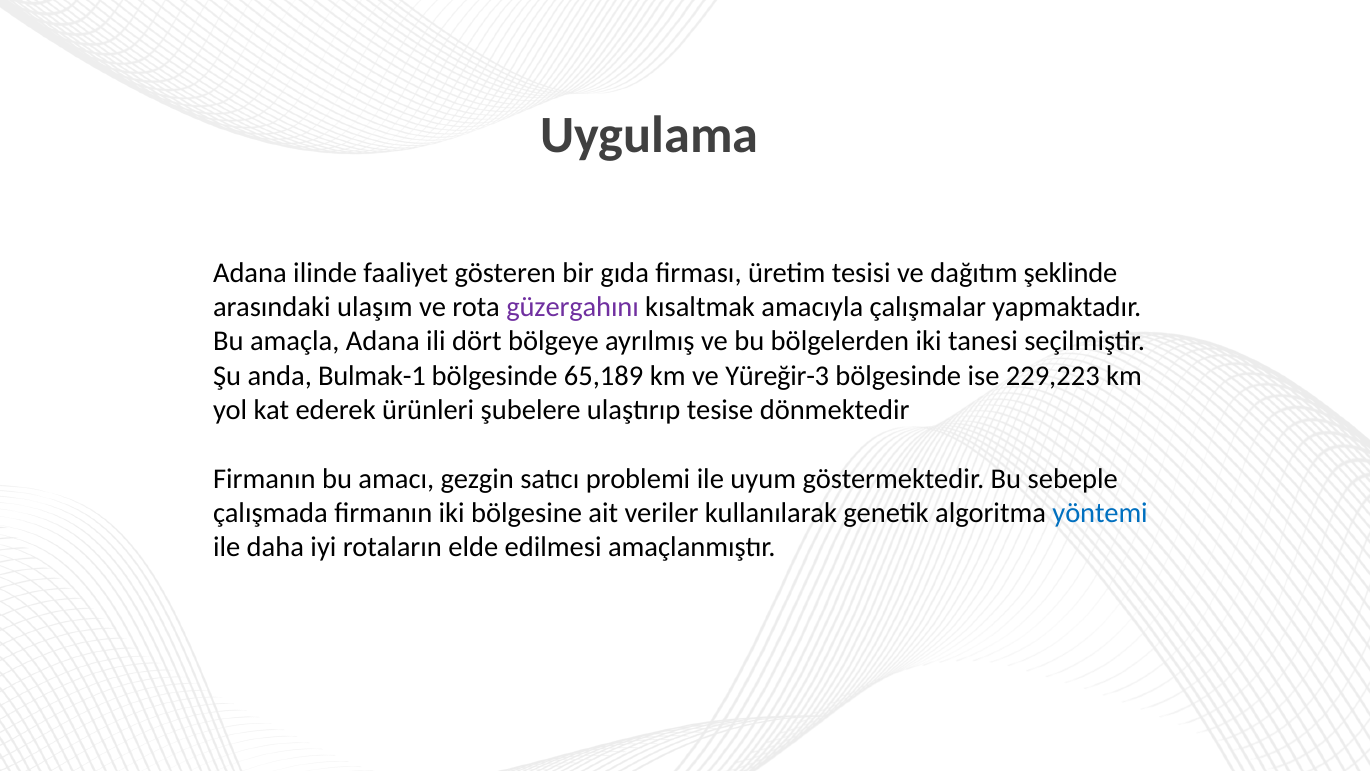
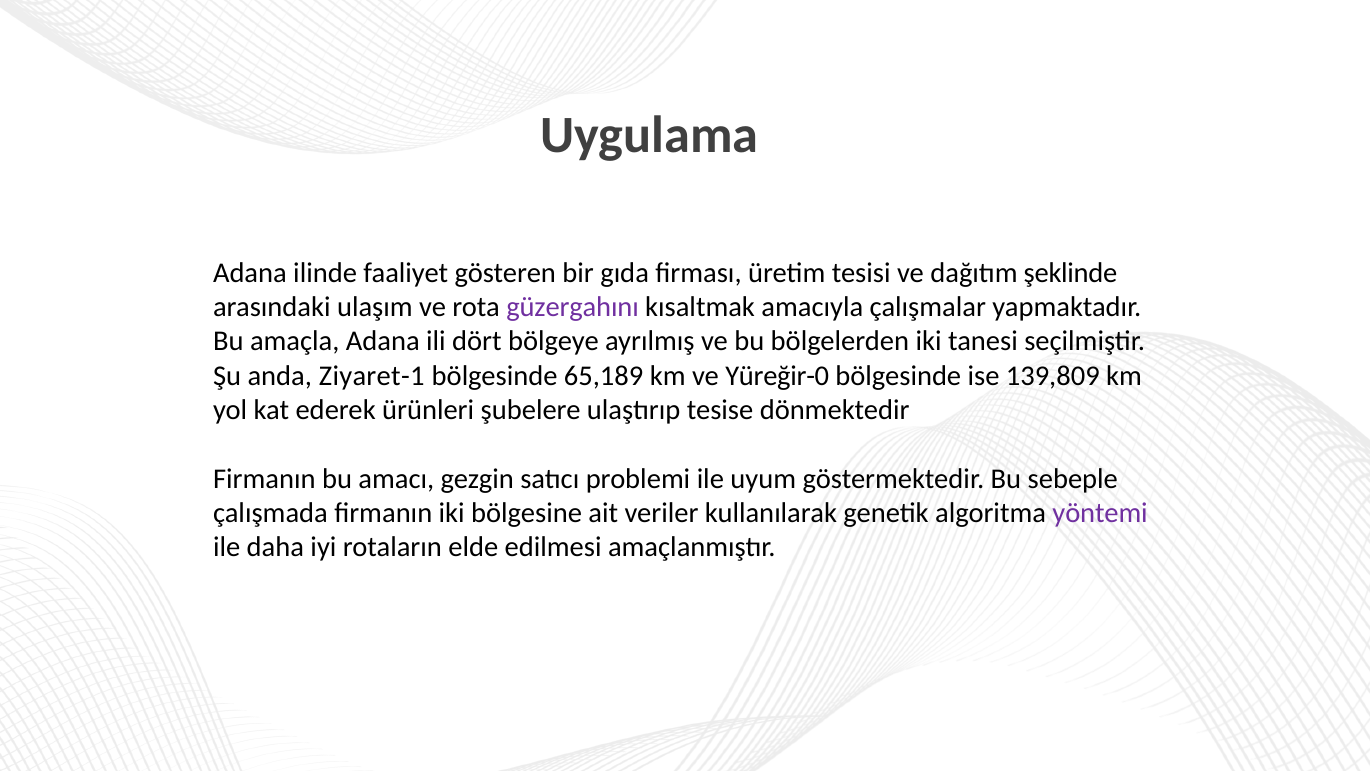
Bulmak-1: Bulmak-1 -> Ziyaret-1 (372, 376)
Yüreğir-3: Yüreğir-3 -> Yüreğir-0 (777, 376)
229,223: 229,223 -> 139,809 (1053, 376)
yöntemi colour: blue -> purple (1100, 513)
